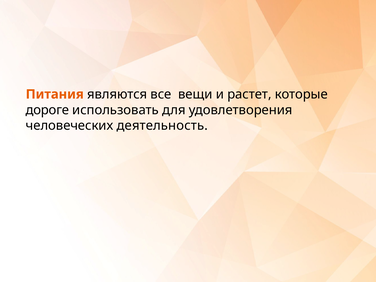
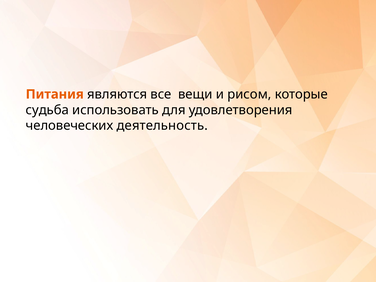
растет: растет -> рисом (249, 94)
дороге: дороге -> судьба (47, 110)
